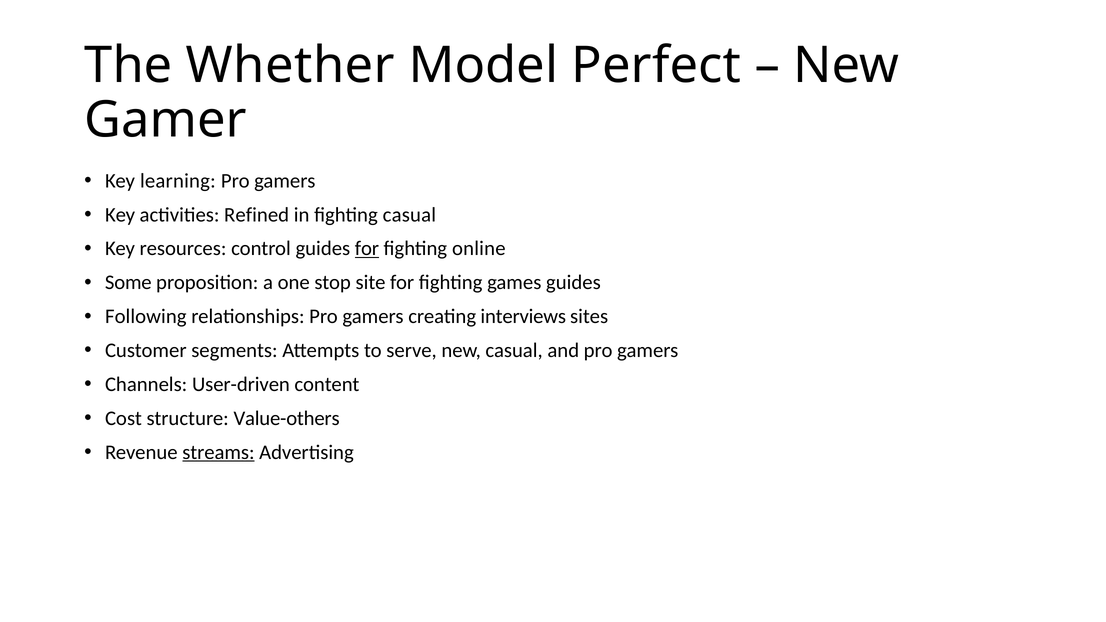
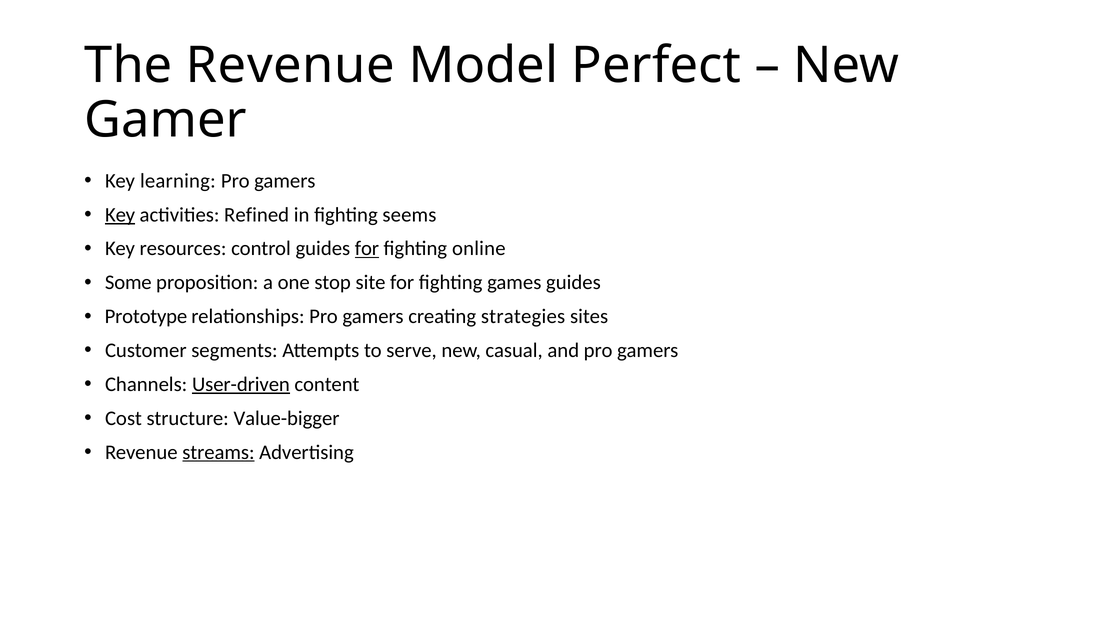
The Whether: Whether -> Revenue (290, 66)
Key underline: none -> present (120, 215)
fighting casual: casual -> seems (409, 215)
Following: Following -> Prototype (146, 317)
interviews: interviews -> strategies (523, 317)
User-driven underline: none -> present (241, 384)
Value-others: Value-others -> Value-bigger (286, 418)
